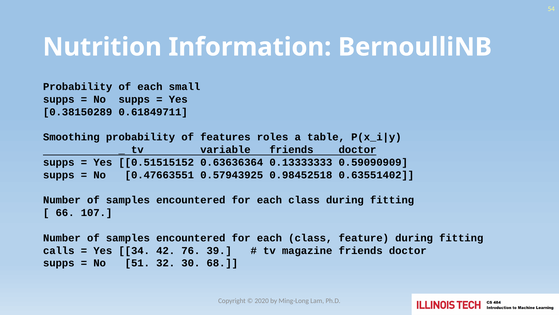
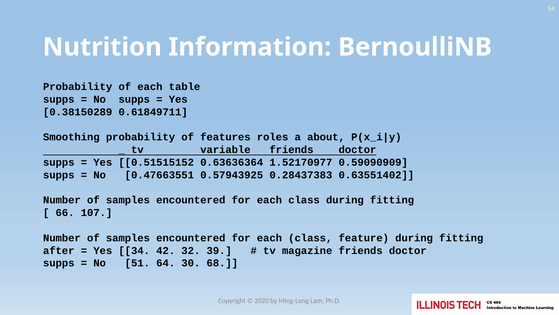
small: small -> table (185, 87)
table: table -> about (326, 137)
0.13333333: 0.13333333 -> 1.52170977 (301, 162)
0.98452518: 0.98452518 -> 0.28437383 (301, 175)
calls: calls -> after (59, 250)
76: 76 -> 32 (191, 250)
32: 32 -> 64 (166, 263)
